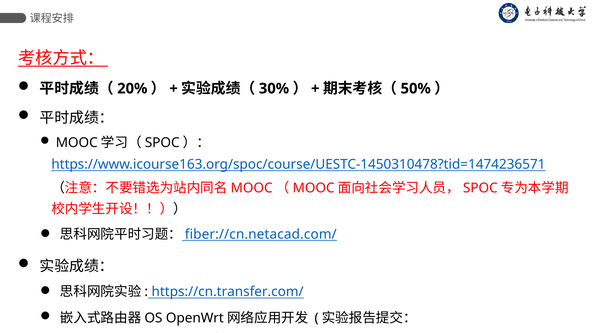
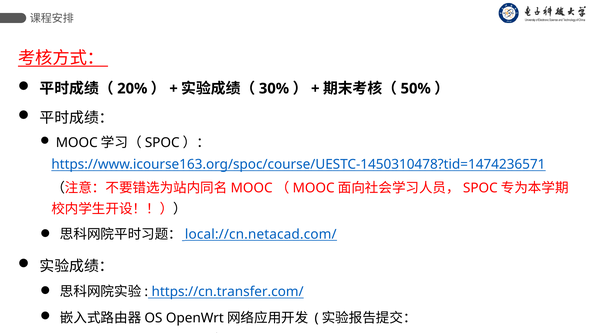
fiber://cn.netacad.com/: fiber://cn.netacad.com/ -> local://cn.netacad.com/ (261, 234)
